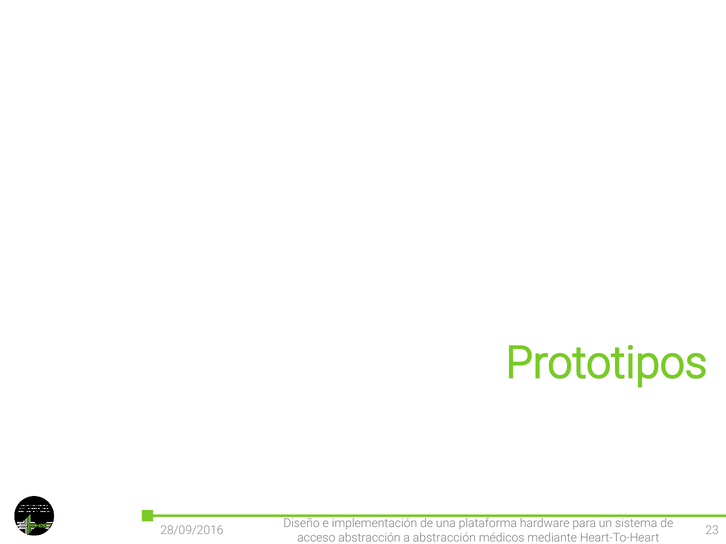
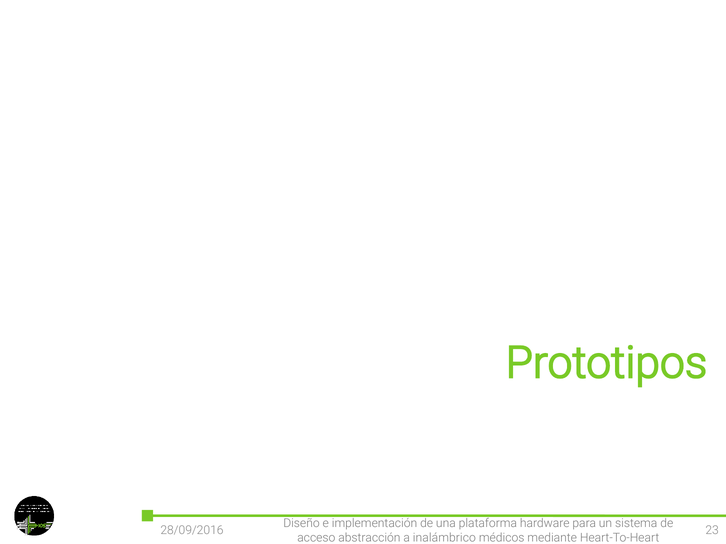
a abstracción: abstracción -> inalámbrico (444, 538)
